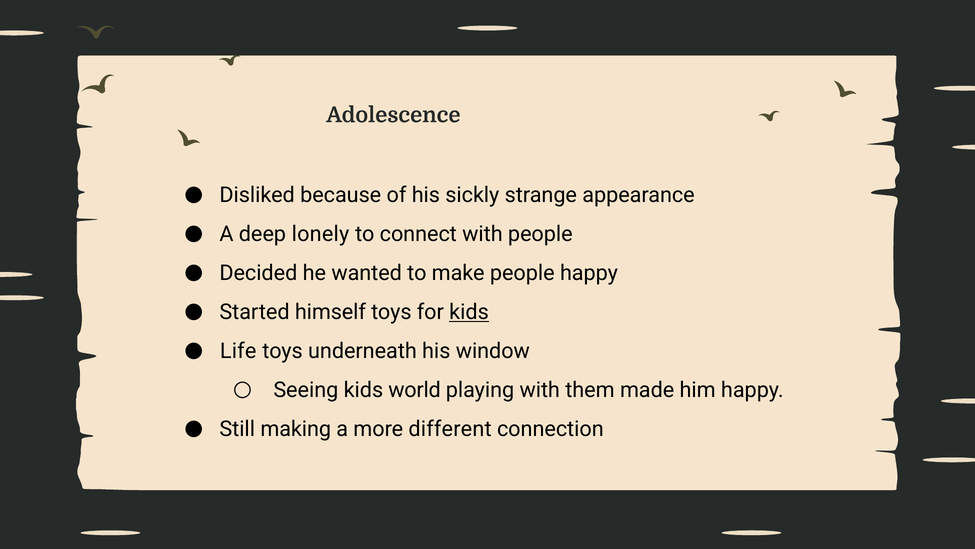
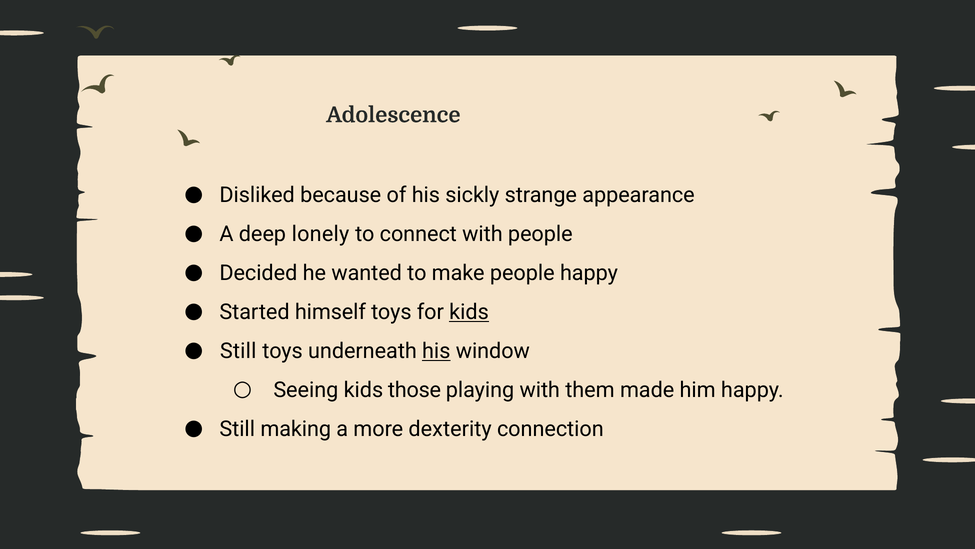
Life: Life -> Still (238, 351)
his underline: none -> present (436, 351)
world: world -> those (415, 390)
different: different -> dexterity (450, 429)
